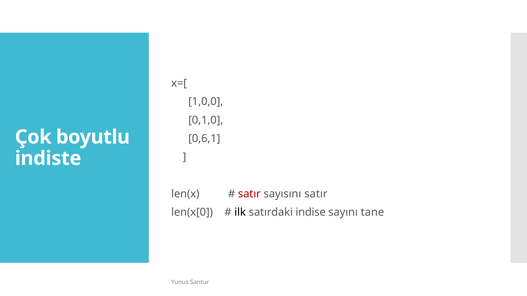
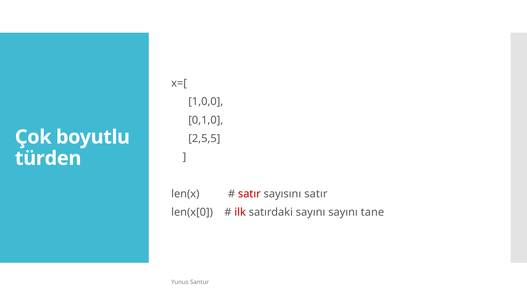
0,6,1: 0,6,1 -> 2,5,5 (204, 139)
indiste: indiste -> türden (48, 159)
ilk colour: black -> red (240, 212)
satırdaki indise: indise -> sayını (311, 212)
